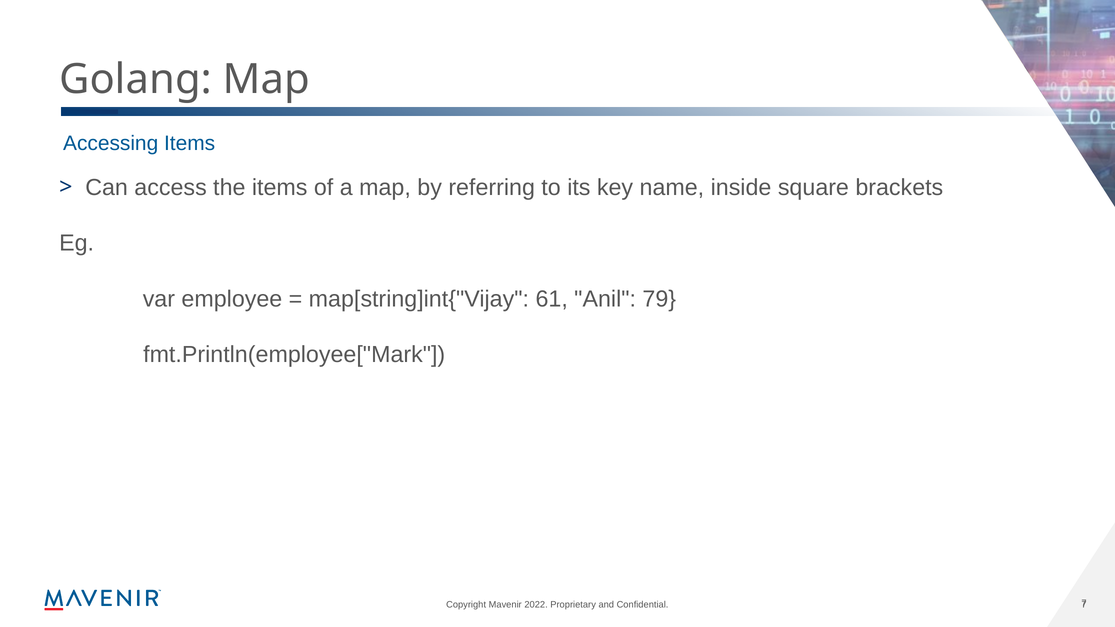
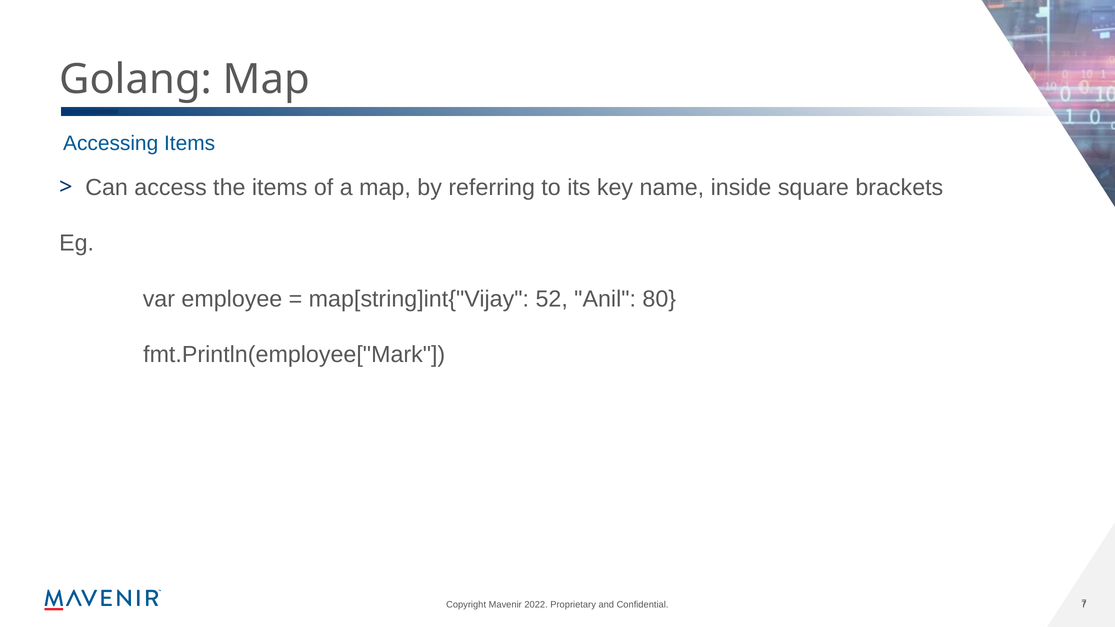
61: 61 -> 52 (552, 299)
79: 79 -> 80 (659, 299)
